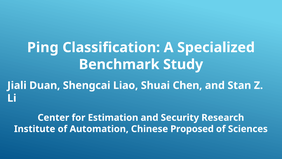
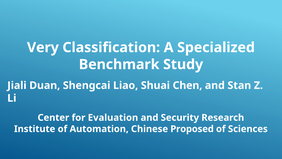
Ping: Ping -> Very (43, 47)
Estimation: Estimation -> Evaluation (113, 117)
